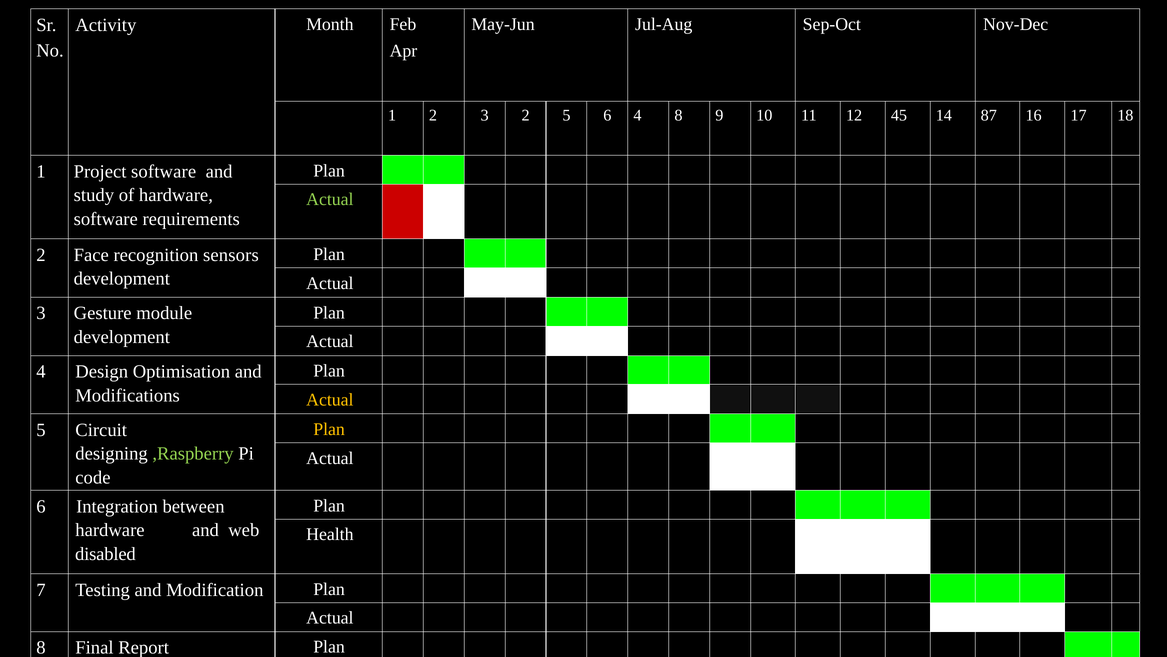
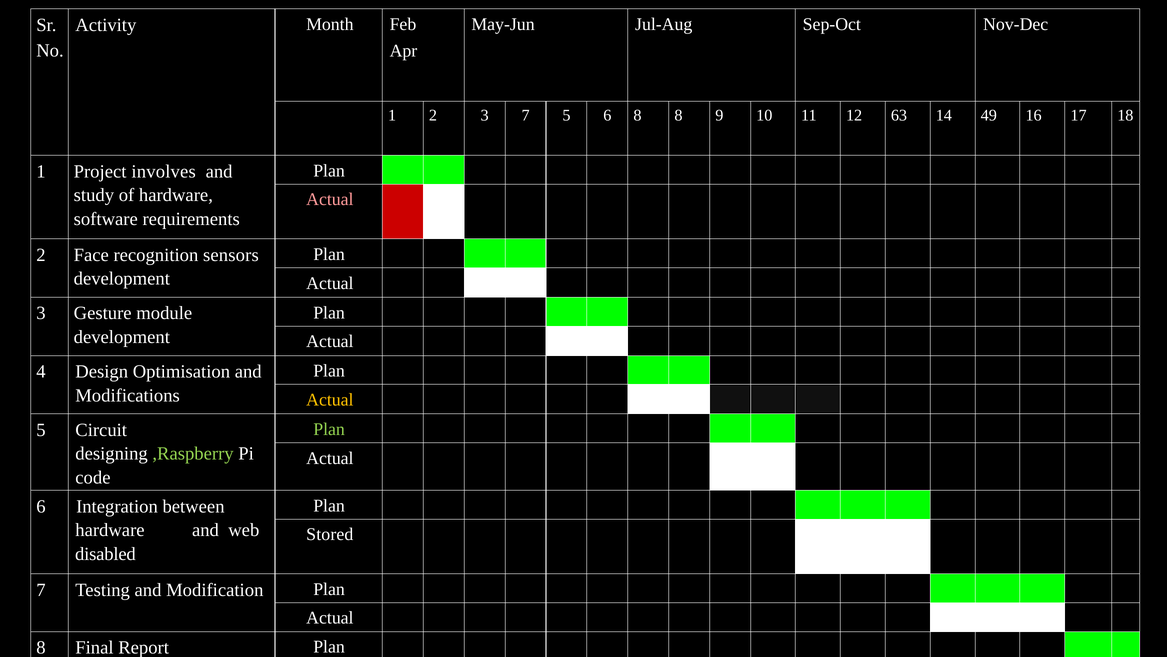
3 2: 2 -> 7 (526, 115)
6 4: 4 -> 8 (638, 115)
45: 45 -> 63 (899, 115)
87: 87 -> 49 (989, 115)
Project software: software -> involves (164, 171)
Actual colour: light green -> pink (330, 199)
Plan colour: yellow -> light green (329, 429)
Health: Health -> Stored (330, 534)
